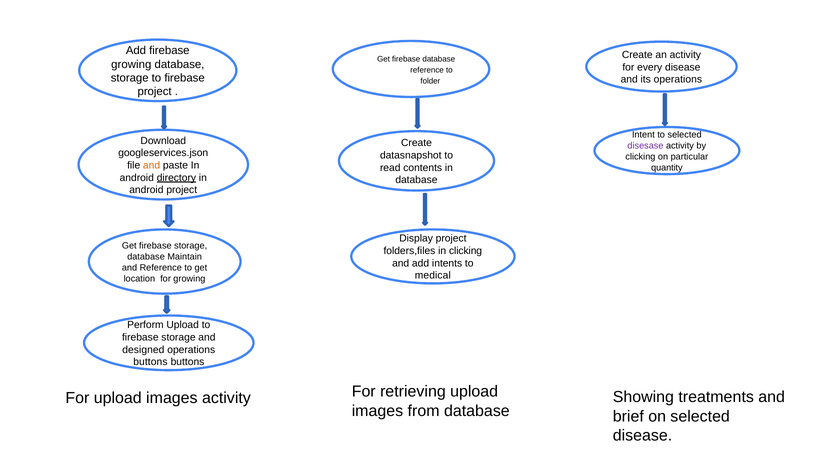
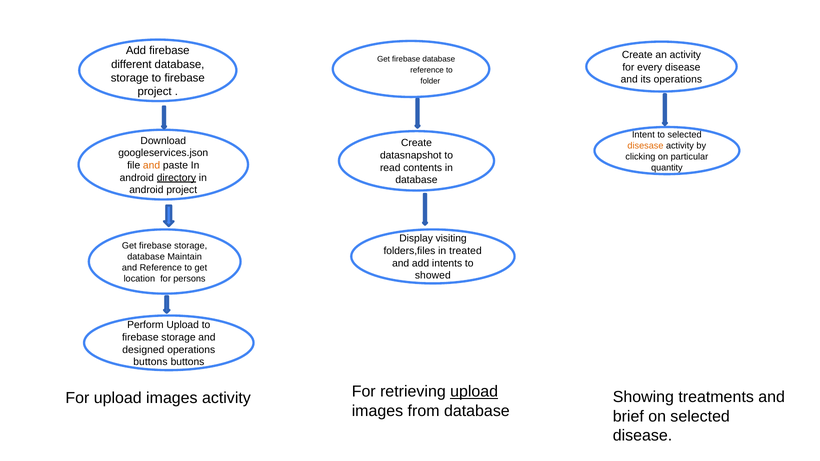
growing: growing -> different (131, 64)
disesase colour: purple -> orange (645, 146)
Display project: project -> visiting (451, 239)
in clicking: clicking -> treated (465, 251)
medical: medical -> showed (433, 276)
for growing: growing -> persons (189, 279)
upload underline: none -> present (474, 392)
